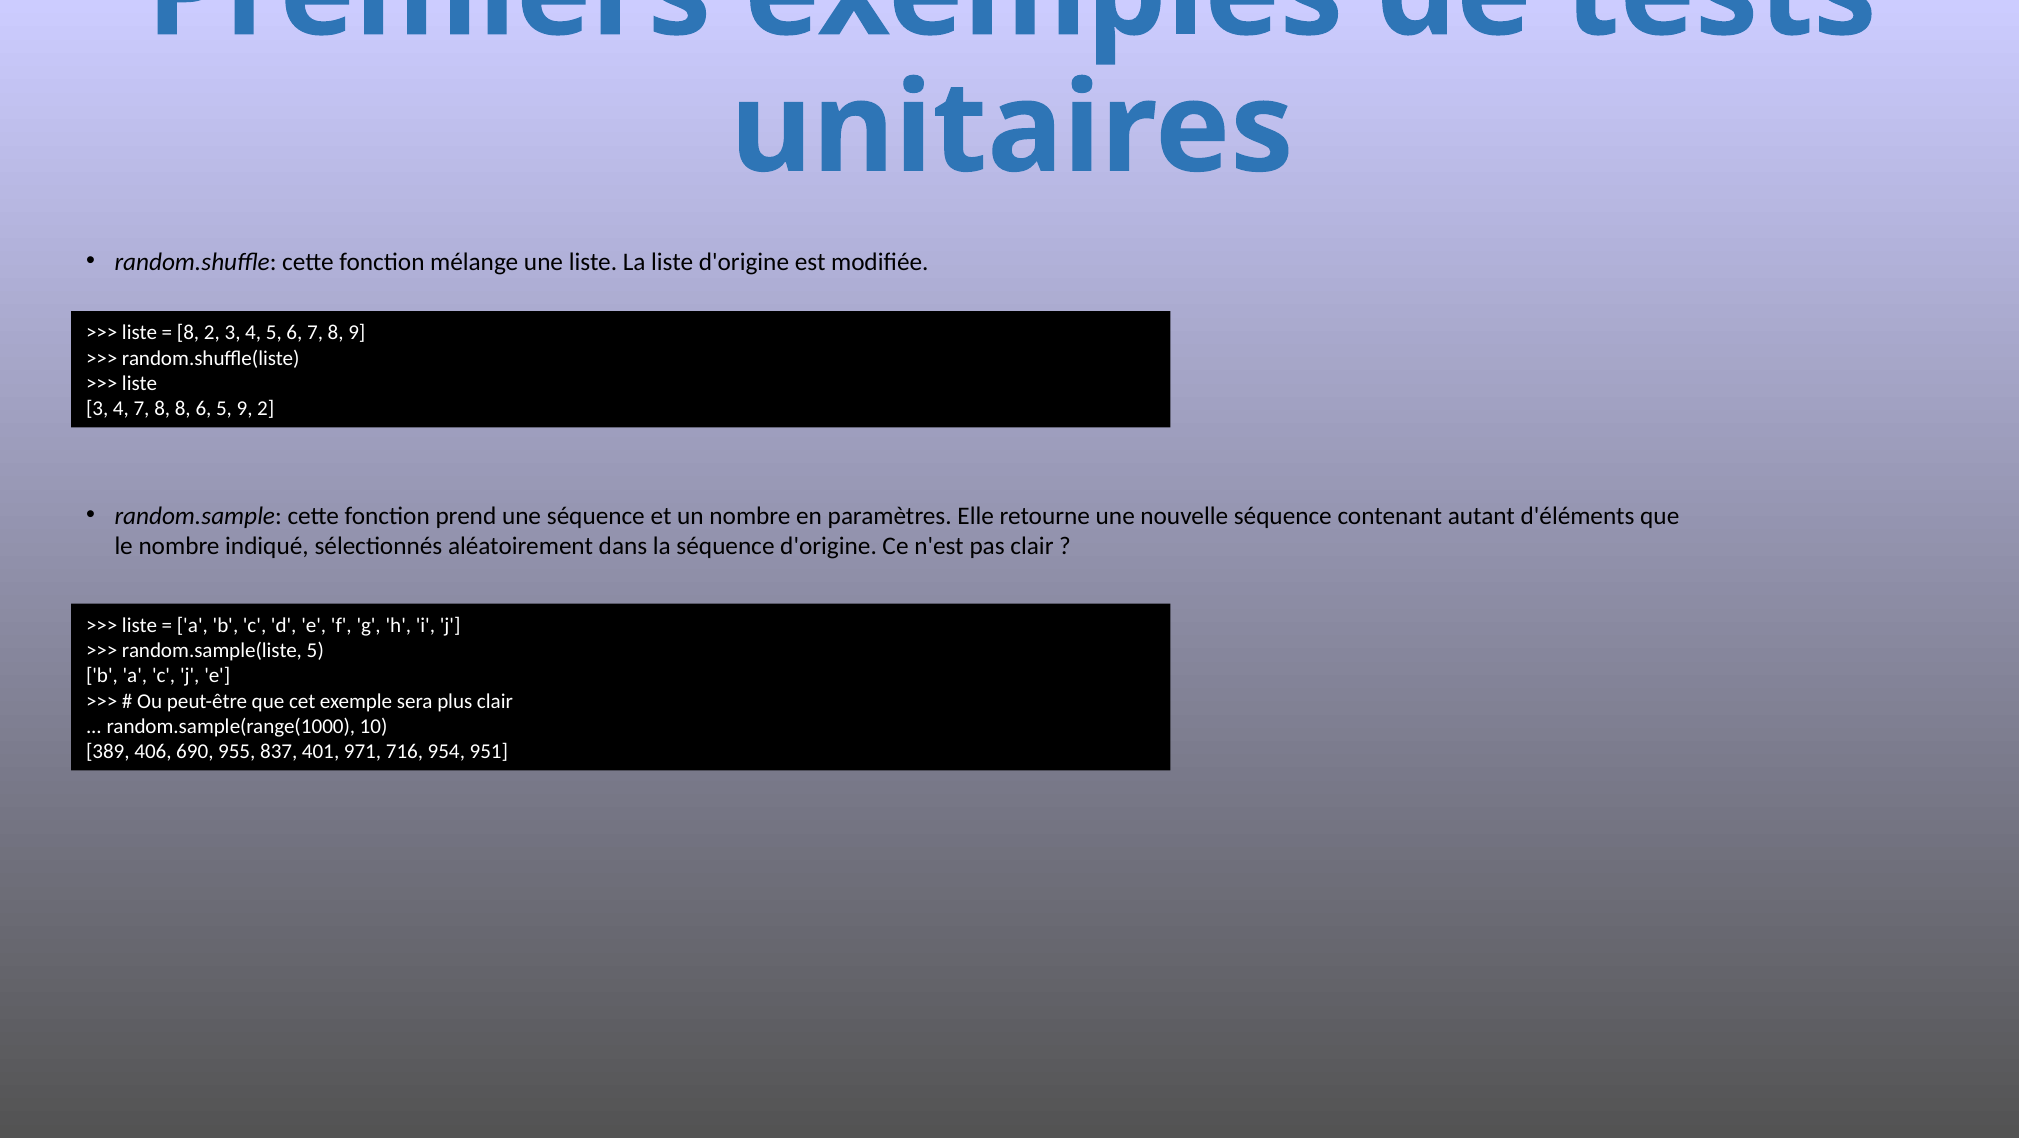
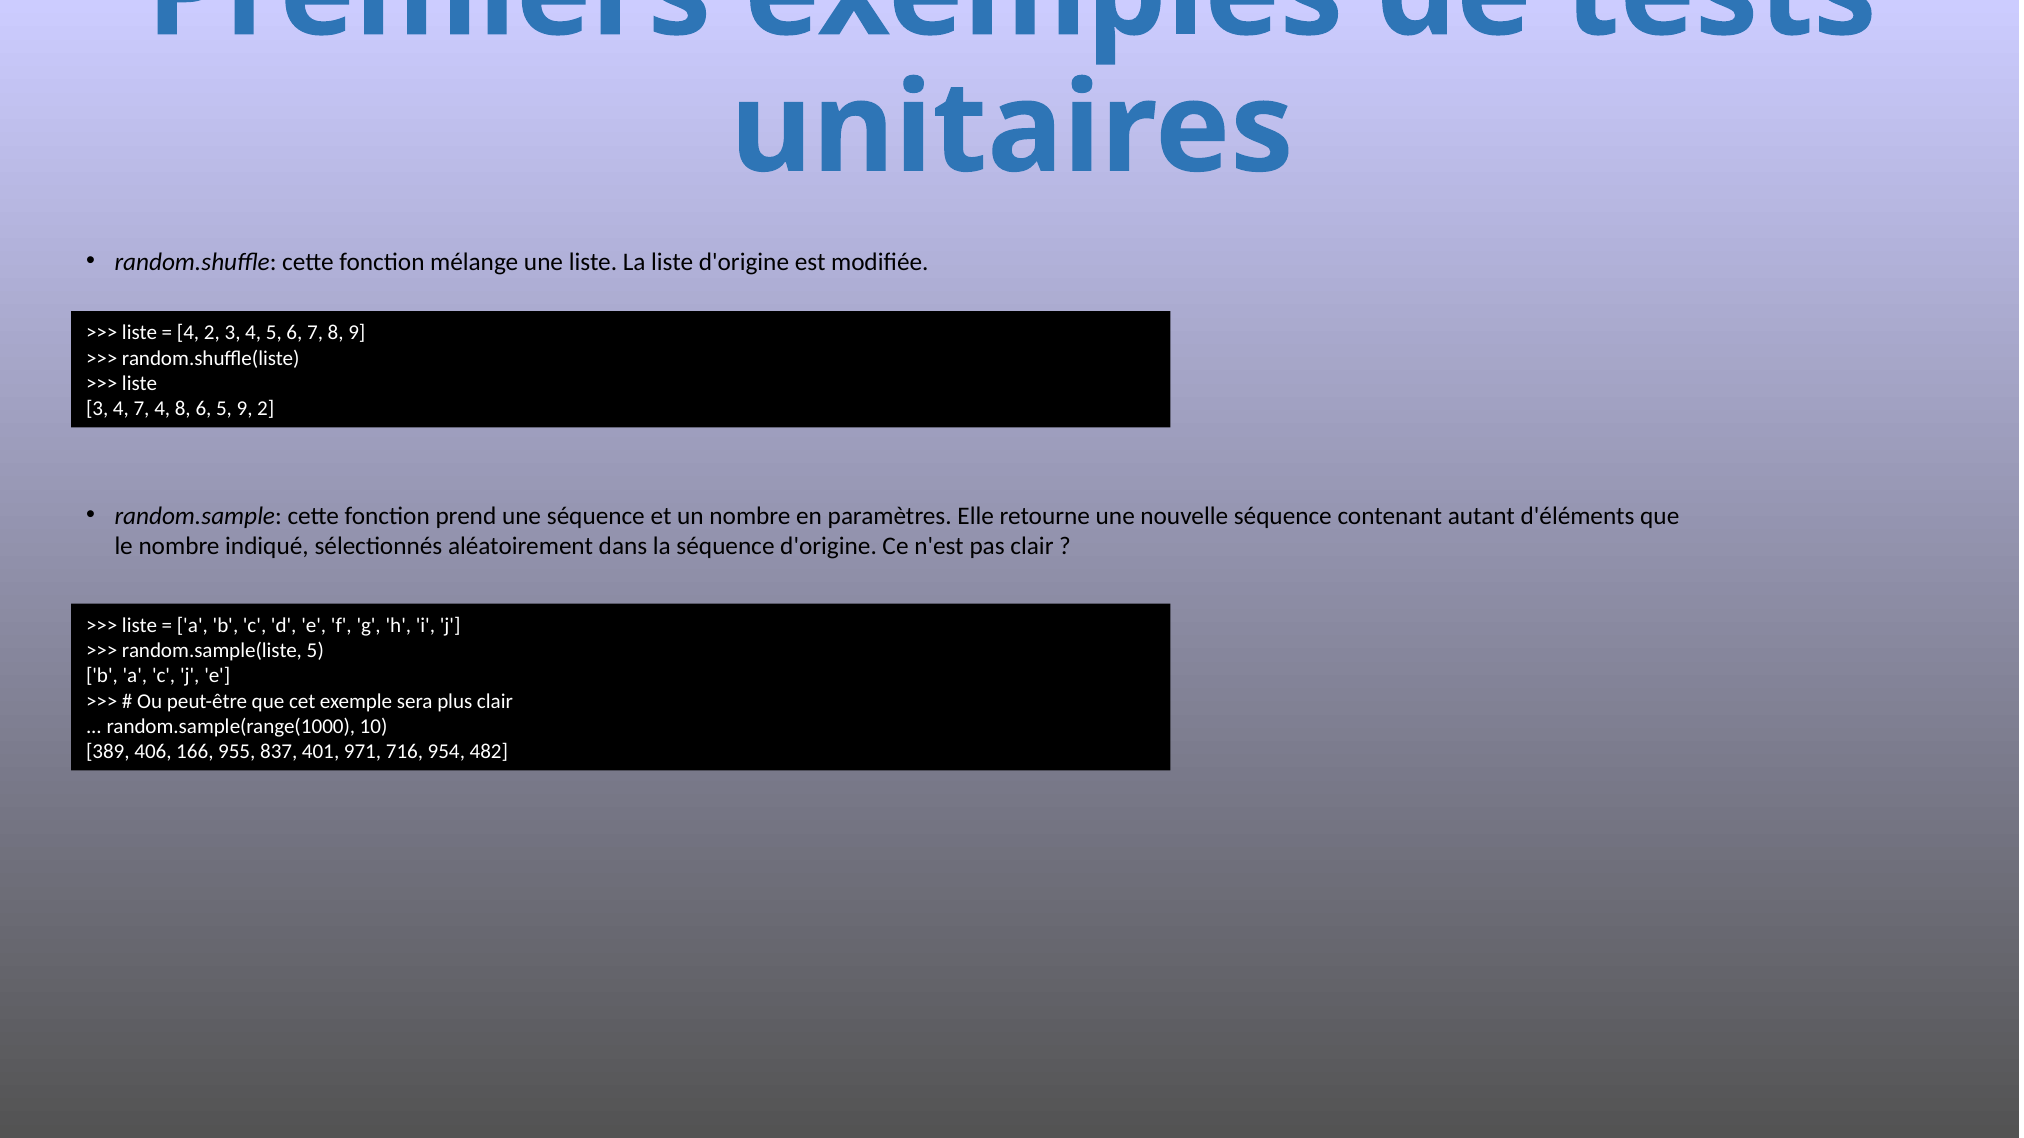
8: 8 -> 4 (188, 333)
4 7 8: 8 -> 4 (162, 409)
690: 690 -> 166 (195, 752)
951: 951 -> 482 (489, 752)
